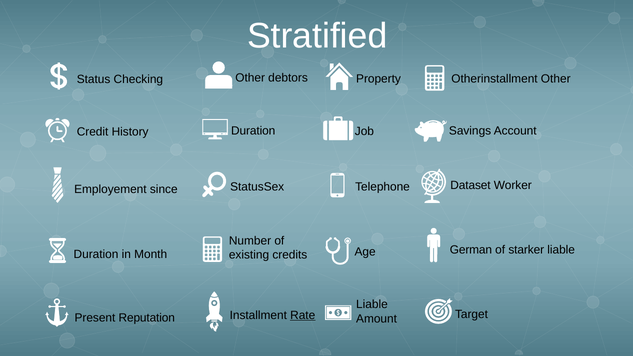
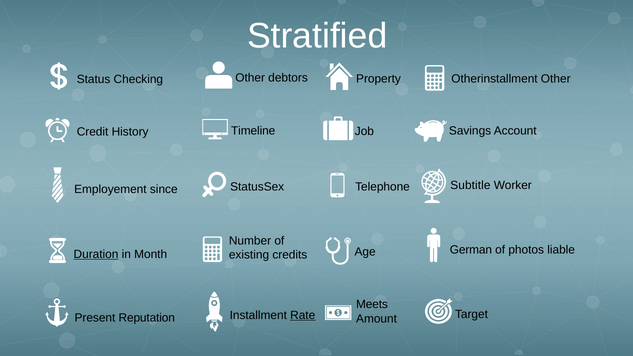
History Duration: Duration -> Timeline (253, 131)
Dataset: Dataset -> Subtitle (470, 185)
Duration underline: none -> present (96, 254)
starker: starker -> photos (526, 250)
Liable: Liable -> Meets (372, 304)
